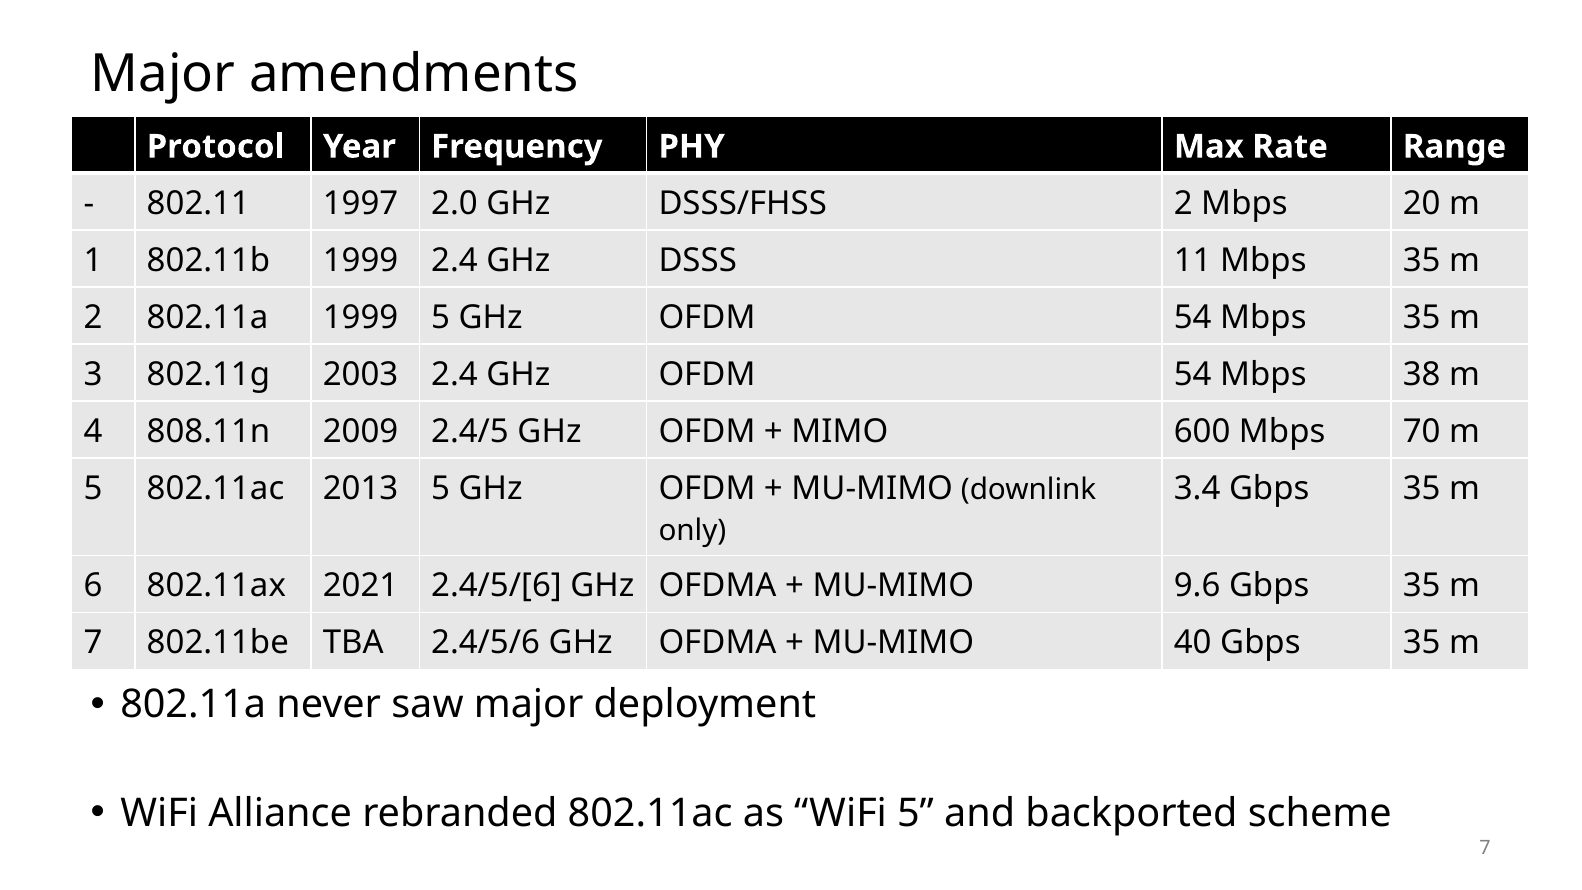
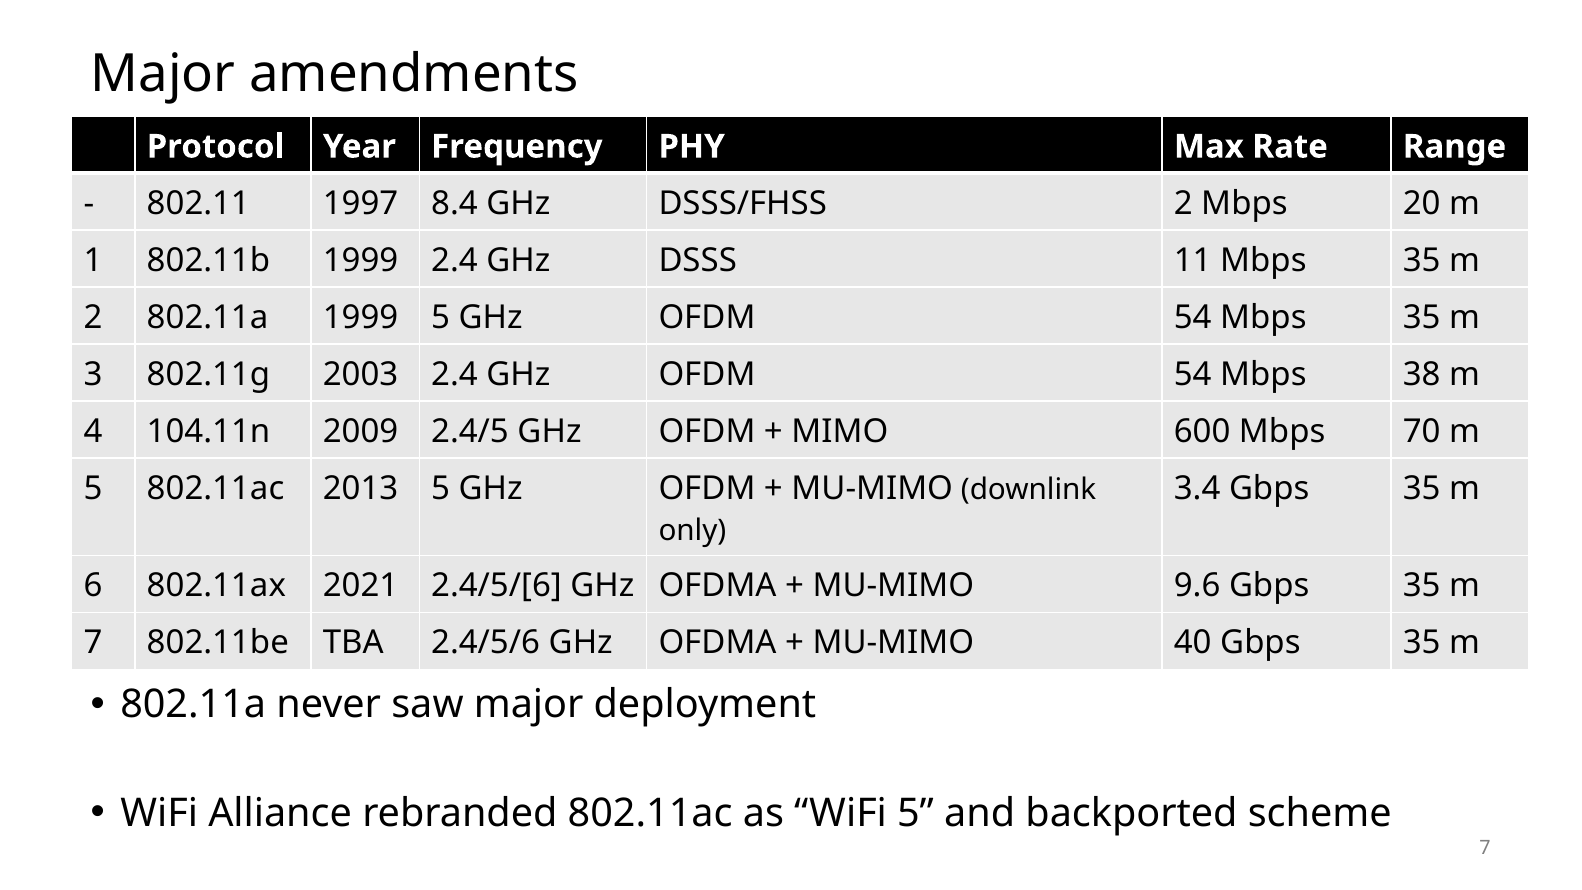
2.0: 2.0 -> 8.4 (455, 204)
808.11n: 808.11n -> 104.11n (209, 432)
